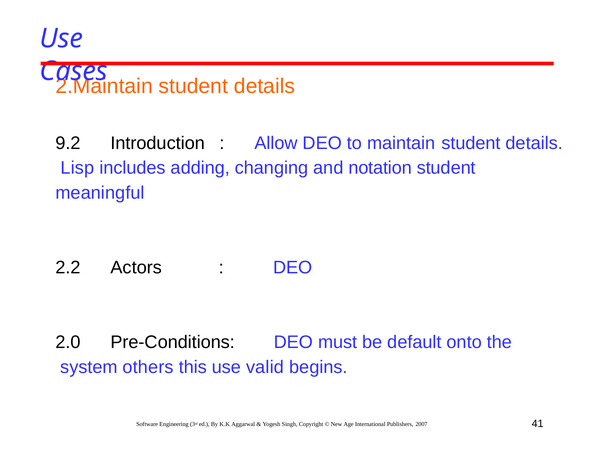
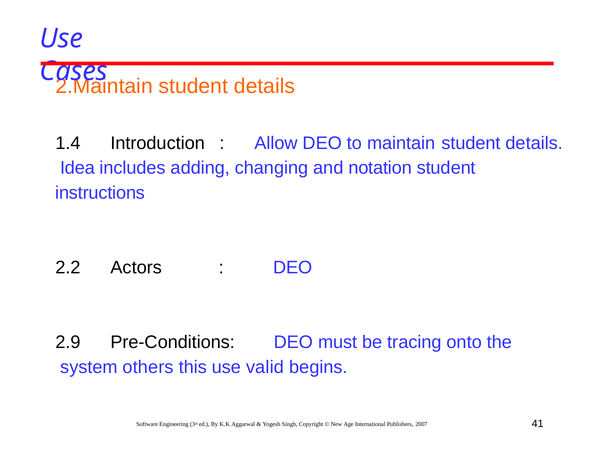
9.2: 9.2 -> 1.4 (68, 143)
Lisp: Lisp -> Idea (78, 168)
meaningful: meaningful -> instructions (100, 193)
2.0: 2.0 -> 2.9 (68, 342)
default: default -> tracing (415, 342)
